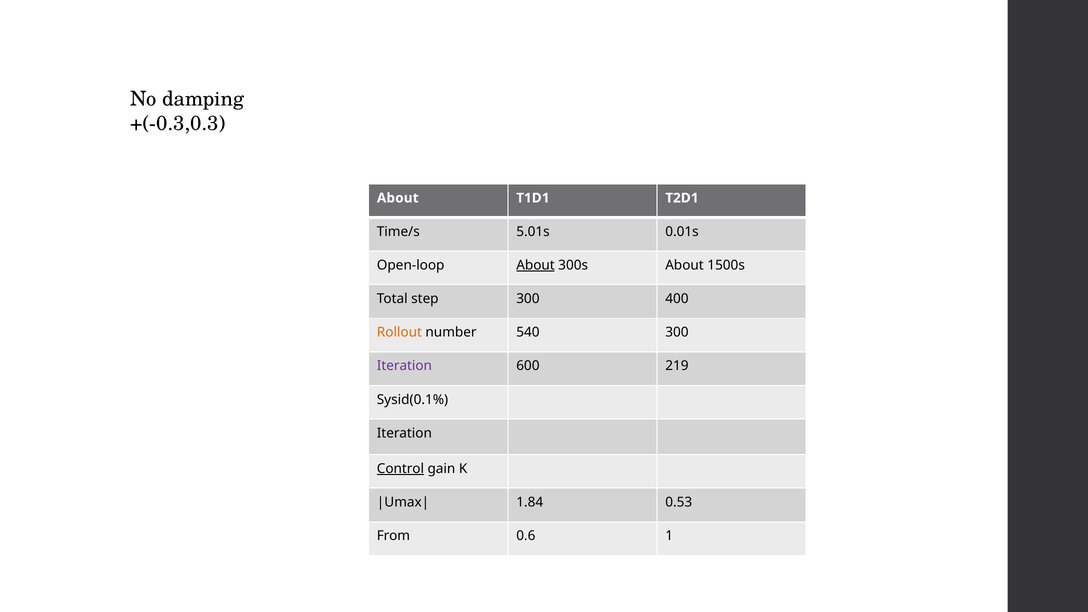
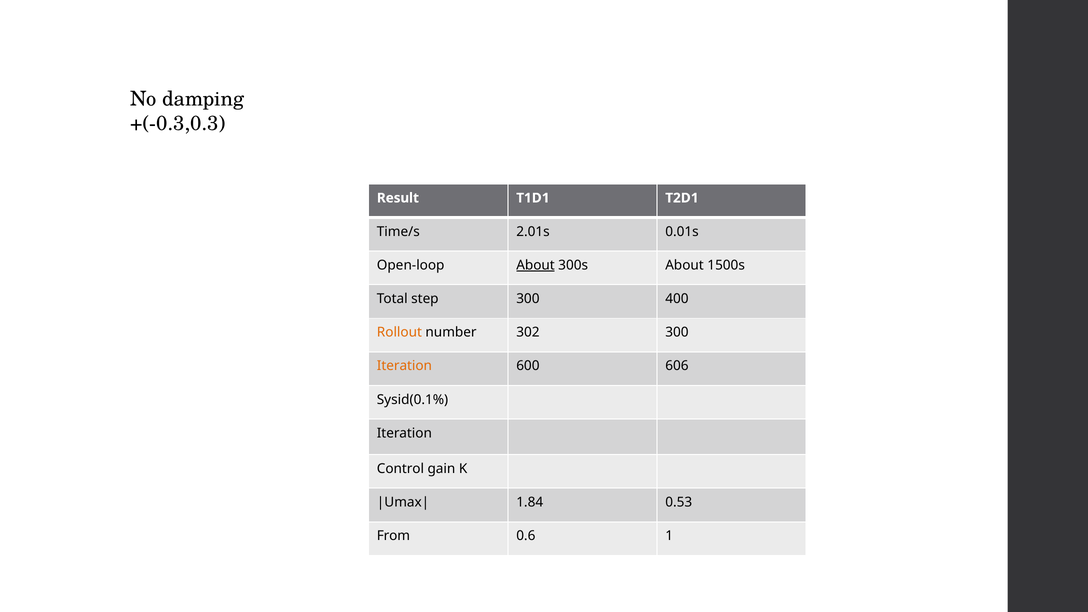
About: About -> Result (398, 198)
5.01s: 5.01s -> 2.01s (533, 232)
540: 540 -> 302 (528, 332)
Iteration colour: purple -> orange (404, 366)
219: 219 -> 606 (677, 366)
Control underline: present -> none (400, 469)
